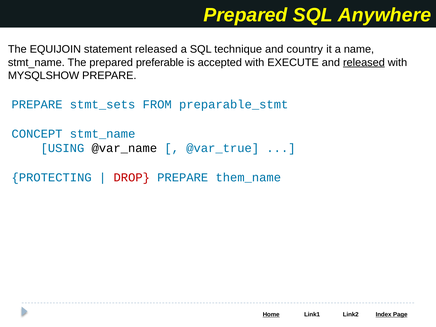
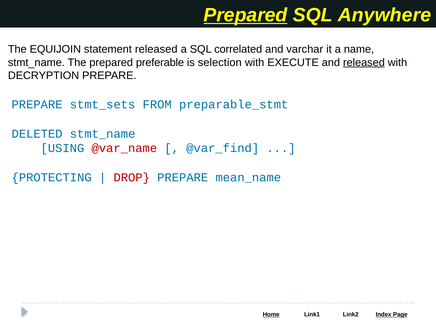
Prepared underline: none -> present (246, 15)
technique: technique -> correlated (238, 49)
country: country -> varchar (305, 49)
accepted: accepted -> selection (220, 62)
MYSQLSHOW: MYSQLSHOW -> DECRYPTION (44, 76)
CONCEPT: CONCEPT -> DELETED (37, 134)
@var_name colour: black -> red (124, 148)
@var_true: @var_true -> @var_find (223, 148)
them_name: them_name -> mean_name (248, 177)
